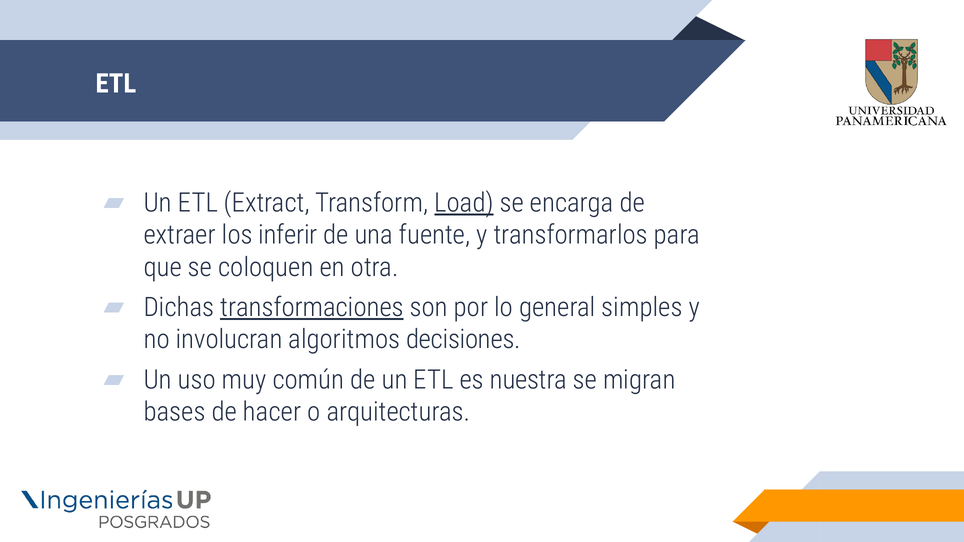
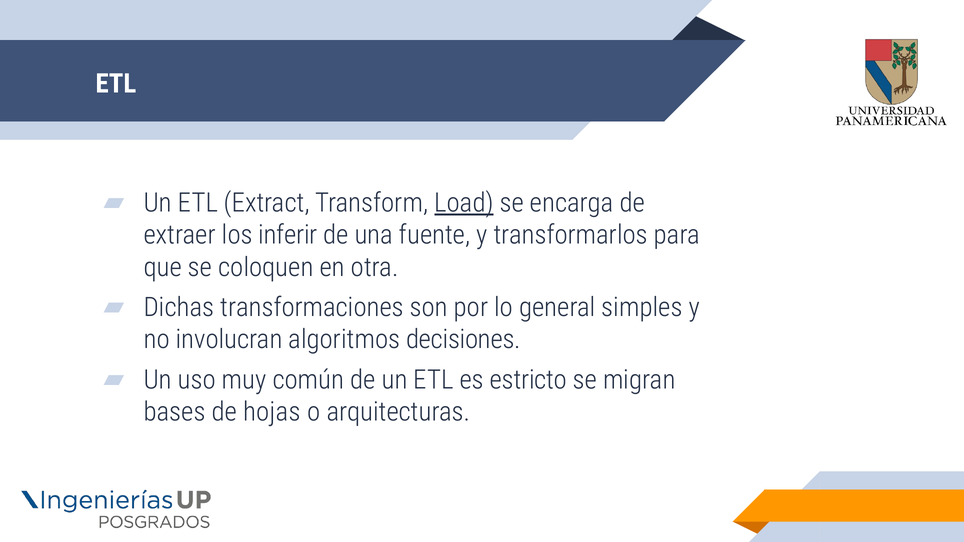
transformaciones underline: present -> none (312, 308)
nuestra: nuestra -> estricto (528, 380)
hacer: hacer -> hojas (272, 412)
